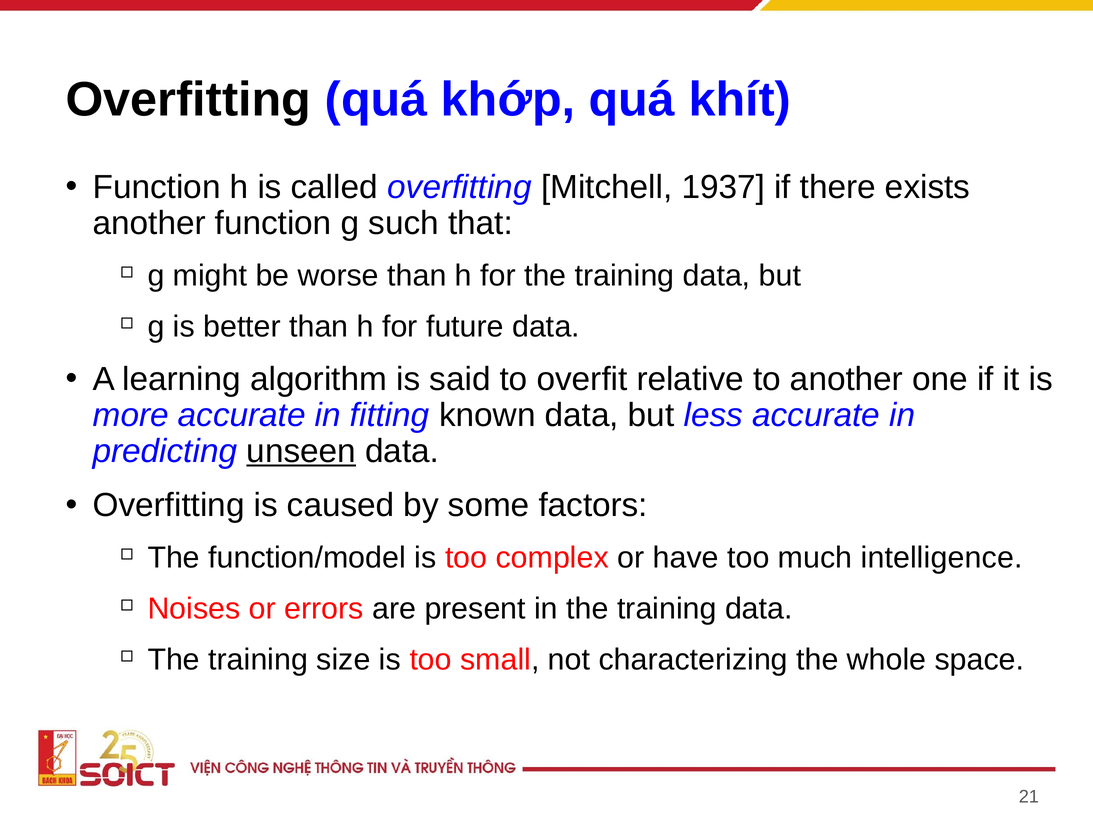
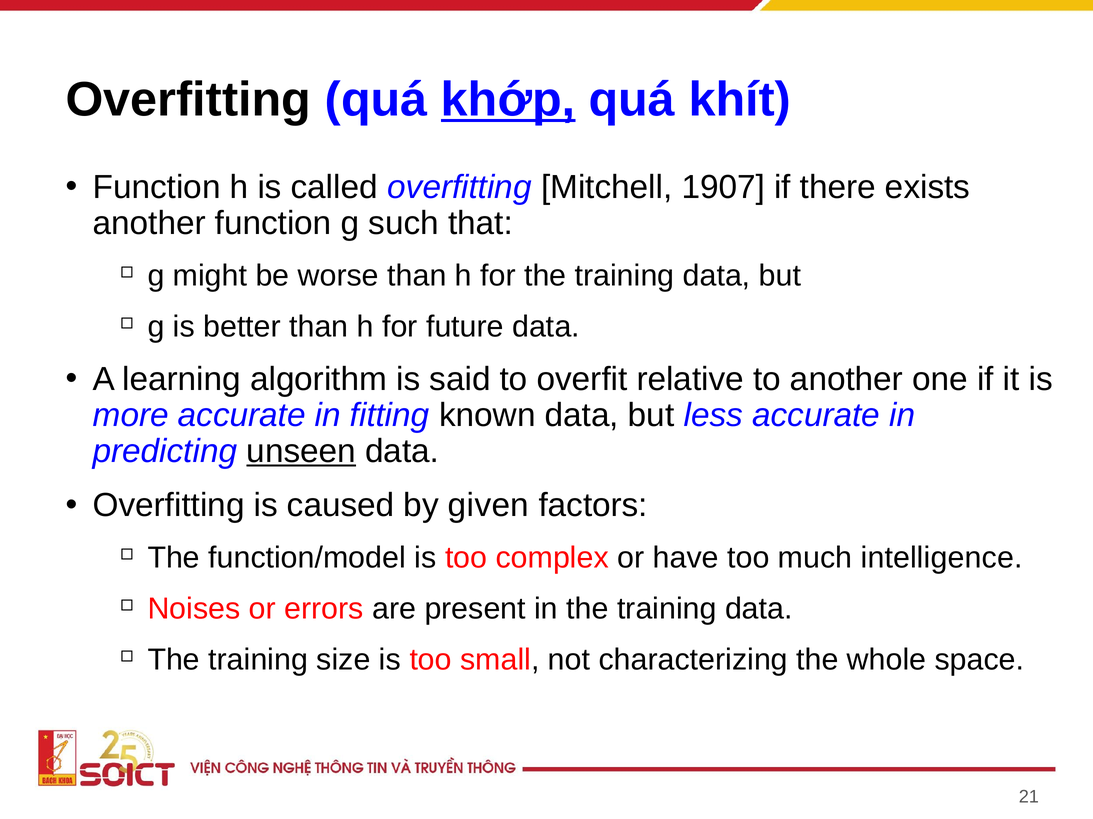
khớp underline: none -> present (508, 100)
1937: 1937 -> 1907 (723, 187)
some: some -> given (488, 506)
